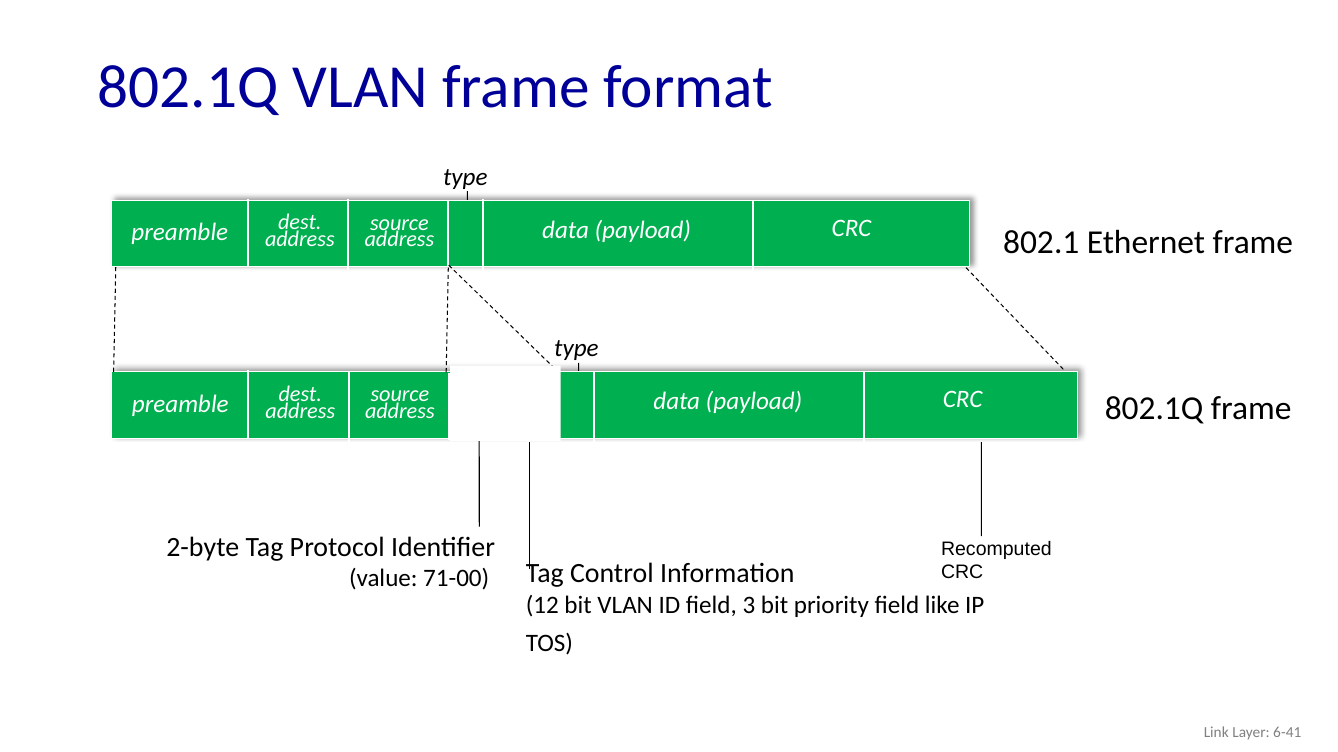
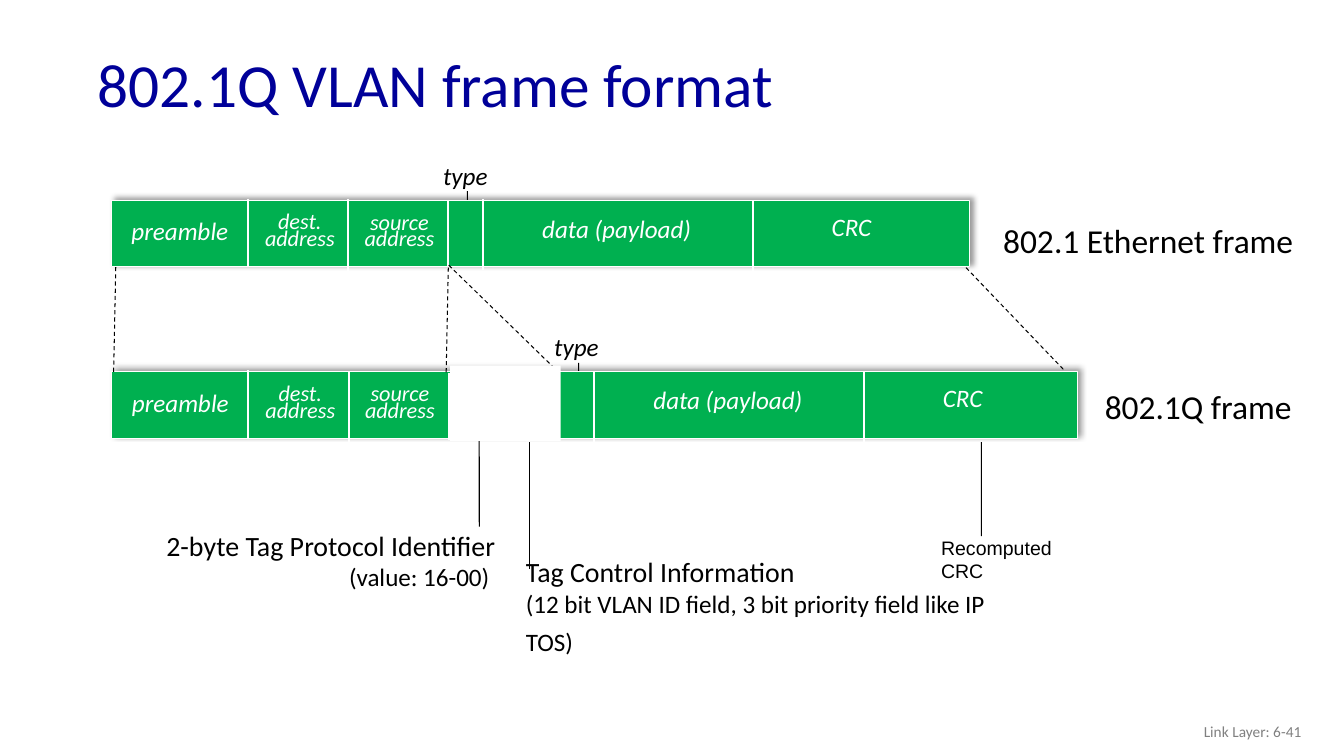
71-00: 71-00 -> 16-00 (456, 579)
